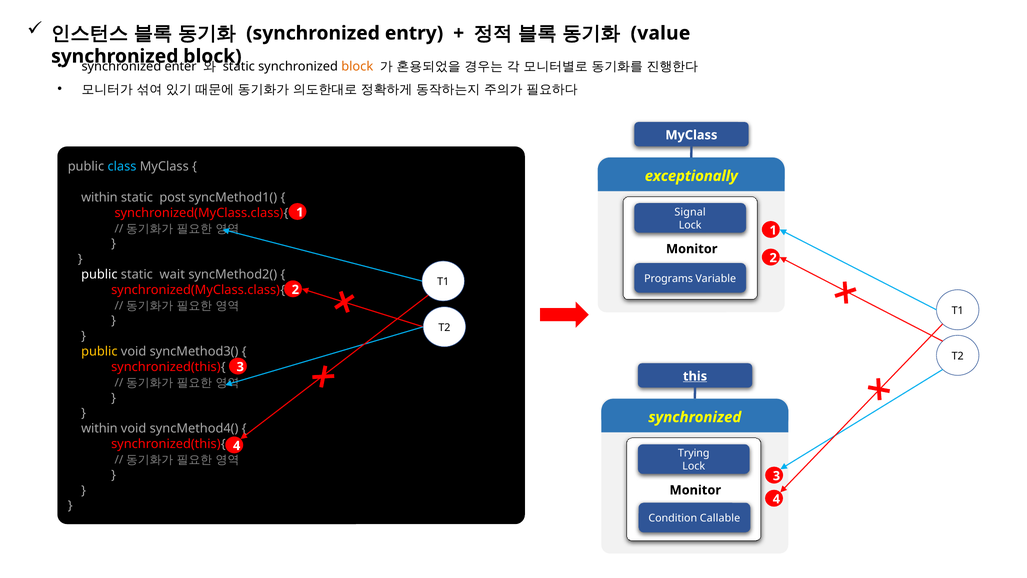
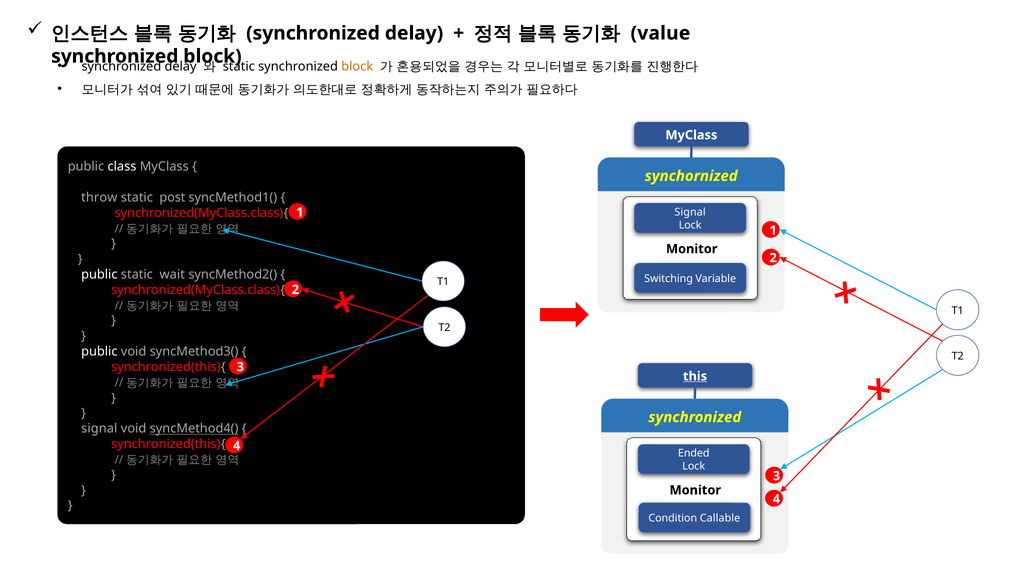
entry: entry -> delay (414, 33)
enter: enter -> delay (181, 66)
class colour: light blue -> white (122, 167)
exceptionally: exceptionally -> synchornized (691, 176)
within: within -> throw (99, 197)
Programs: Programs -> Switching (669, 278)
public colour: yellow -> white (99, 351)
within: within -> signal (99, 428)
syncMethod4( underline: none -> present (194, 428)
Trying: Trying -> Ended (694, 453)
